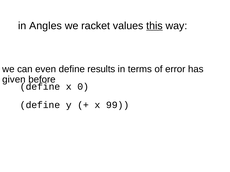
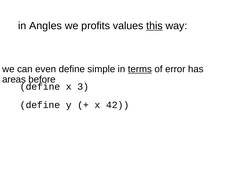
racket: racket -> profits (96, 26)
results: results -> simple (101, 69)
terms underline: none -> present (140, 69)
given: given -> areas (14, 80)
0: 0 -> 3 (83, 87)
99: 99 -> 42 (118, 105)
